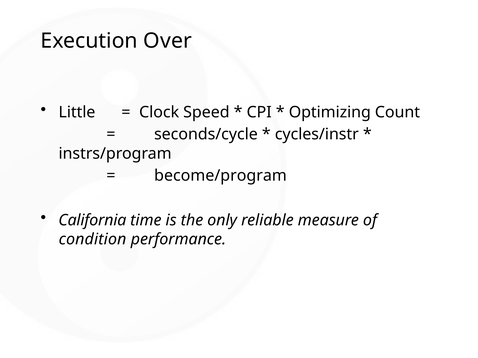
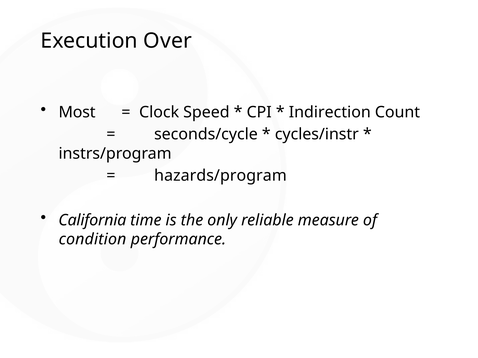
Little: Little -> Most (77, 112)
Optimizing: Optimizing -> Indirection (330, 112)
become/program: become/program -> hazards/program (220, 176)
